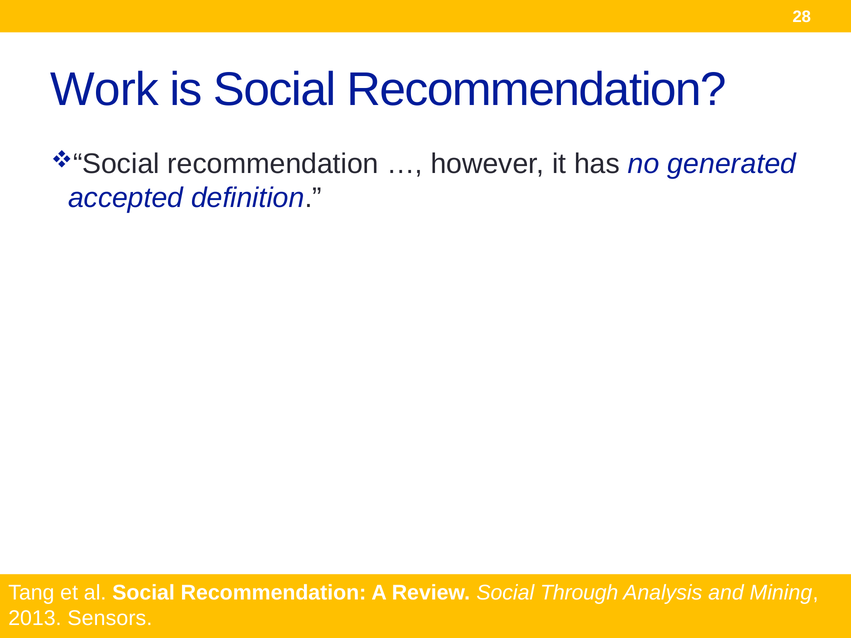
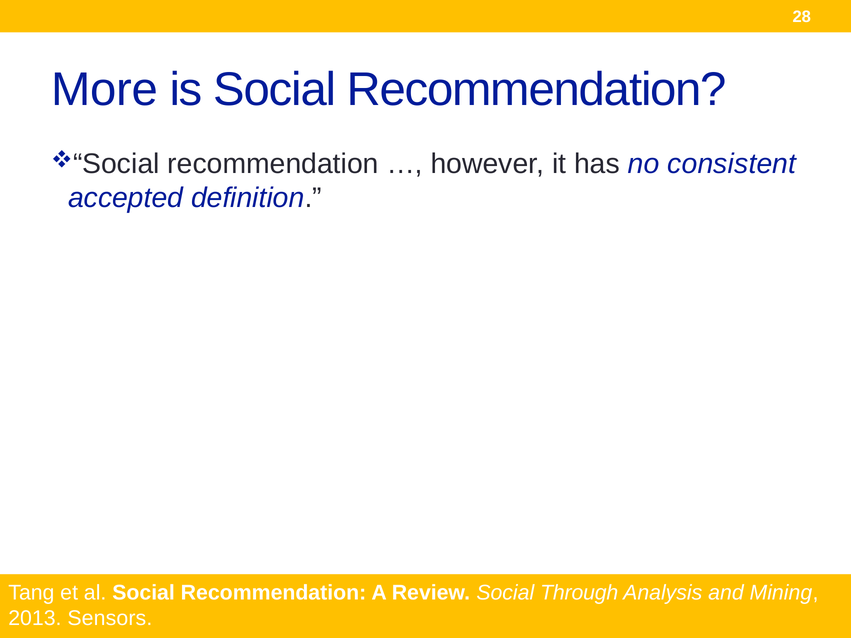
Work: Work -> More (104, 90)
generated: generated -> consistent (732, 164)
